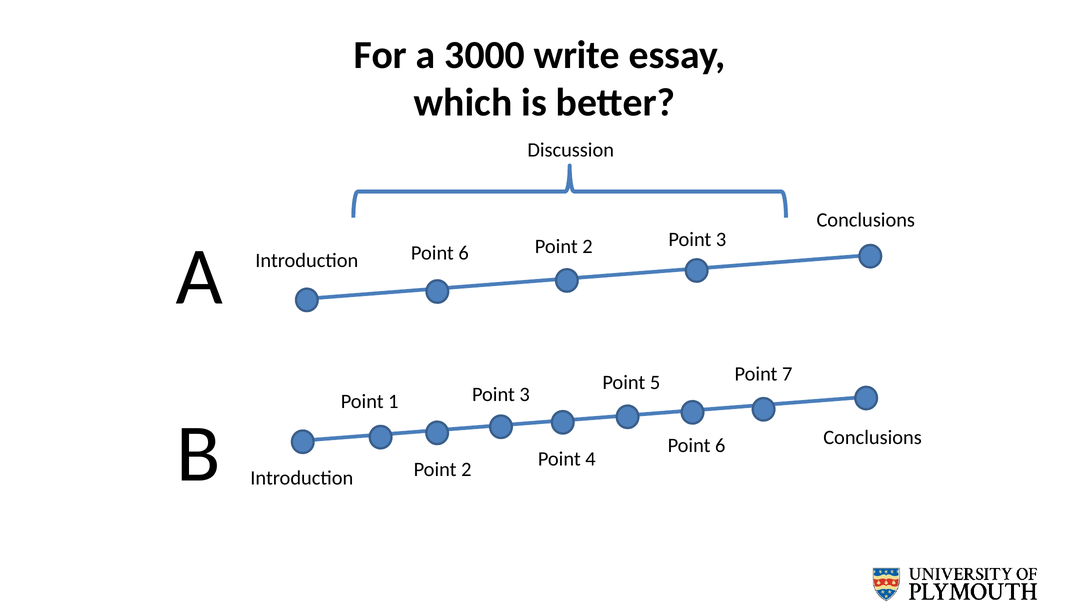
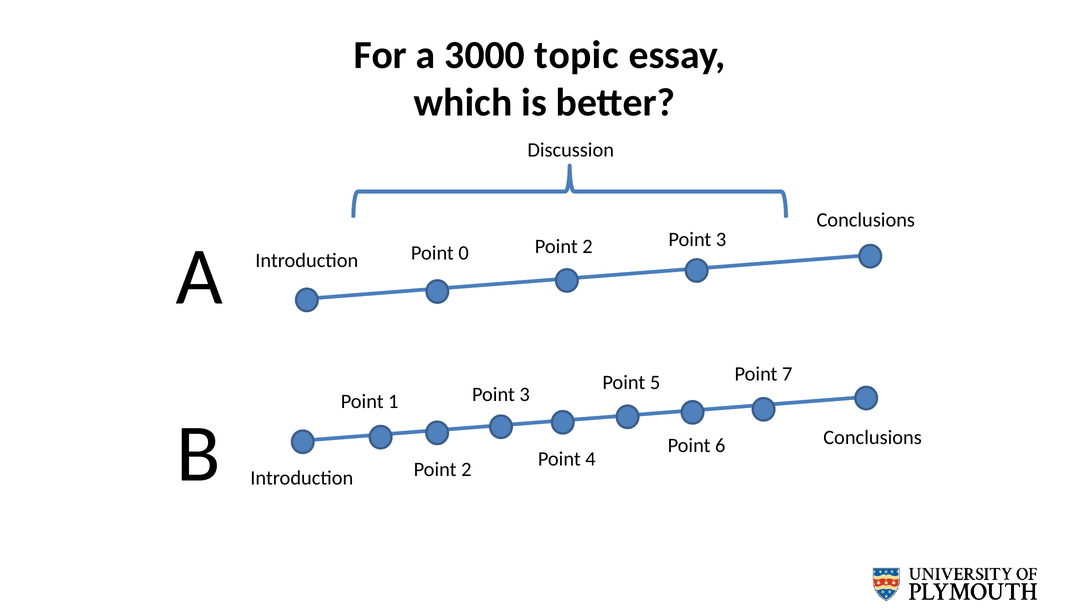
write: write -> topic (576, 55)
6: 6 -> 0 (464, 253)
